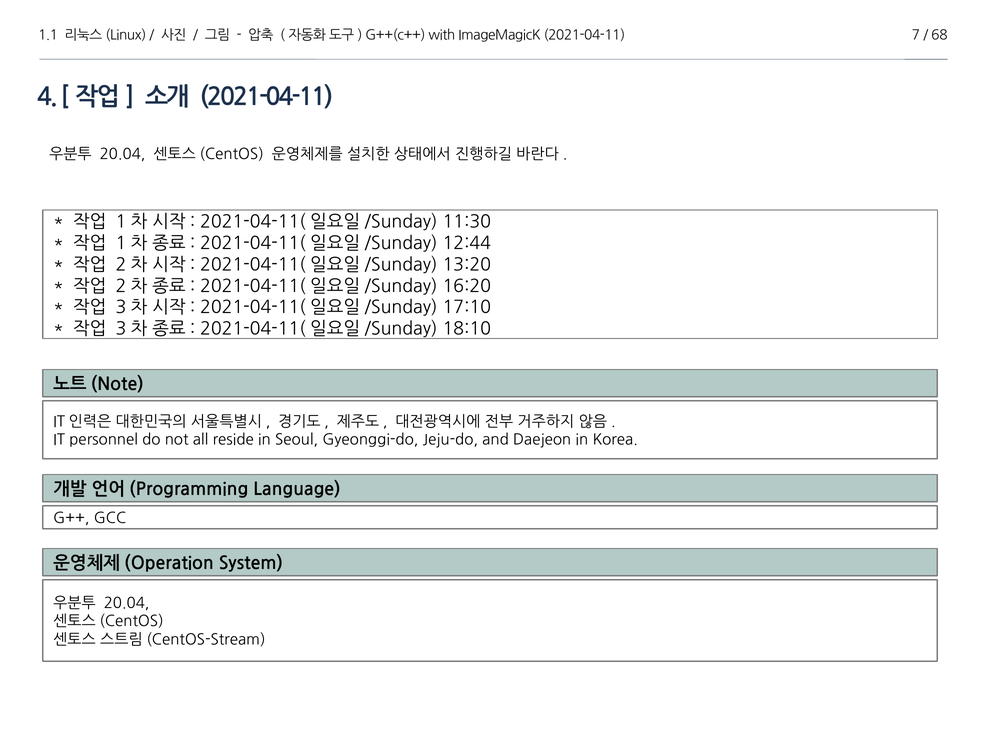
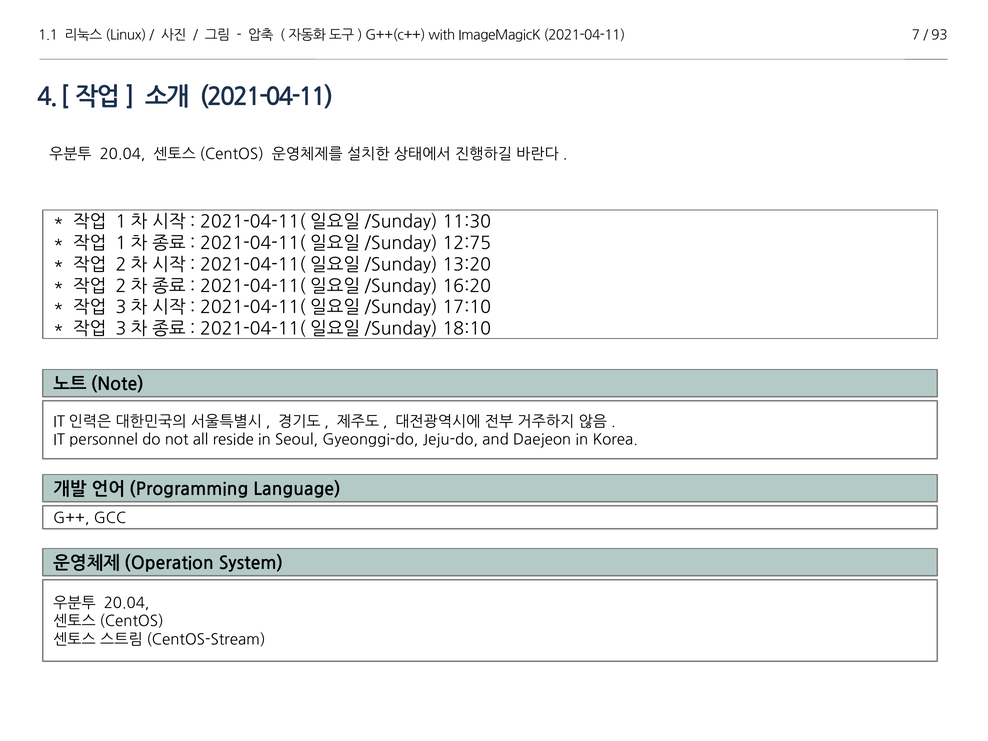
68: 68 -> 93 (939, 35)
12:44: 12:44 -> 12:75 (467, 243)
